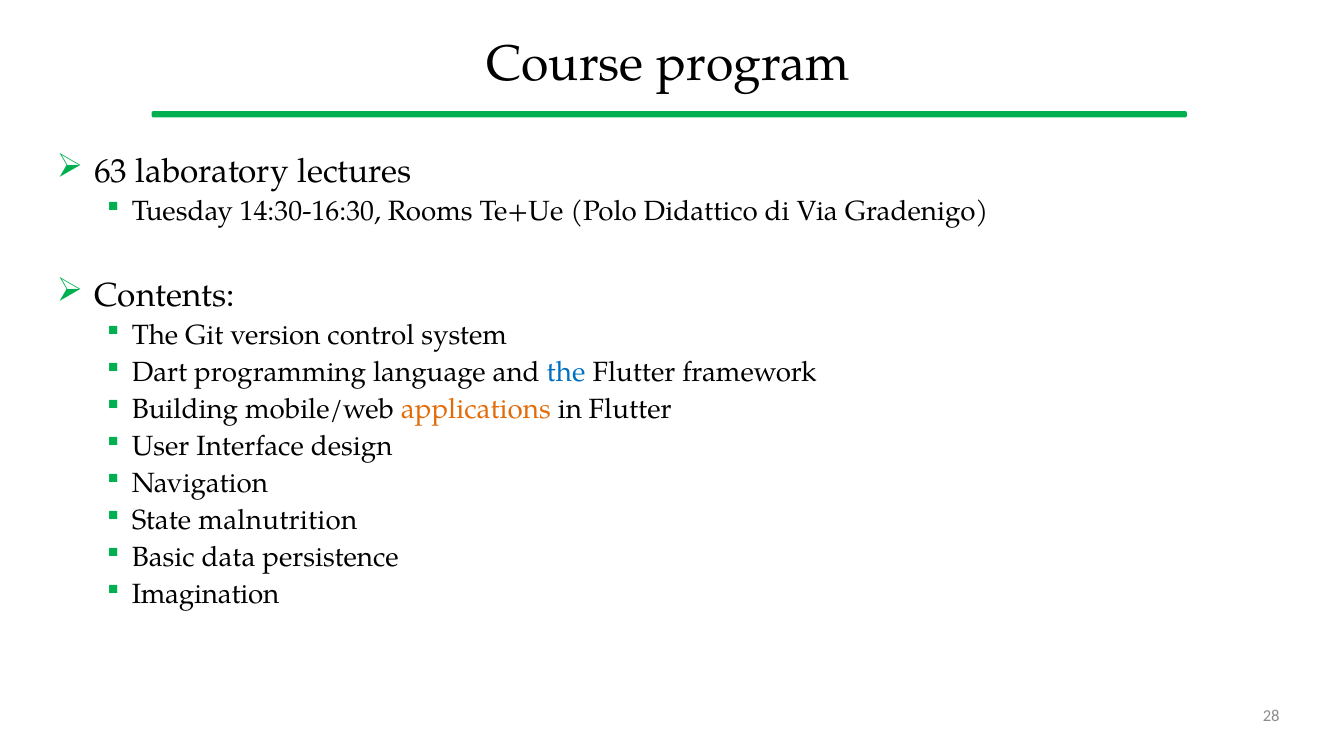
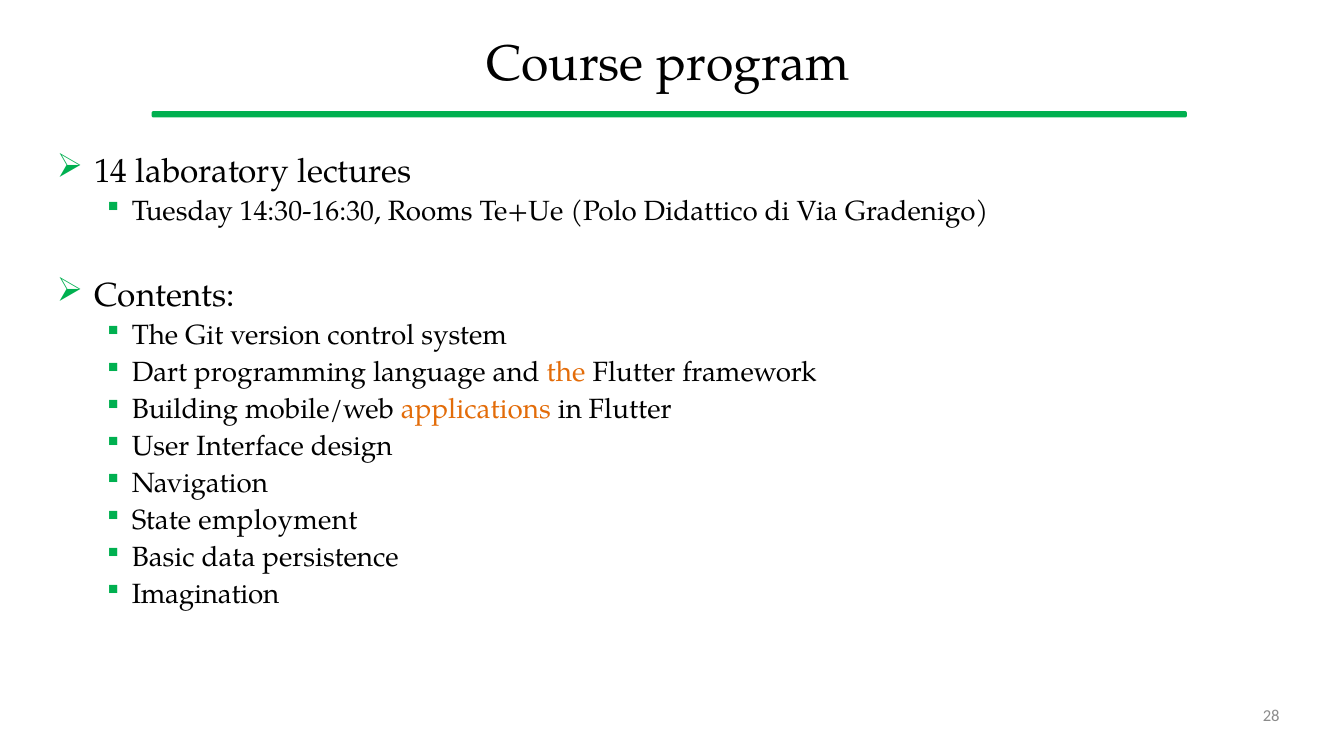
63: 63 -> 14 (111, 172)
the colour: blue -> orange (566, 372)
malnutrition: malnutrition -> employment (278, 520)
